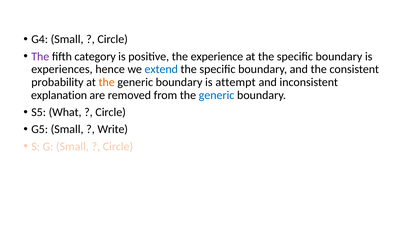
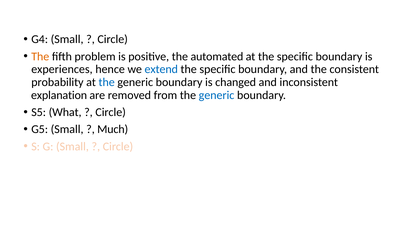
The colour: purple -> orange (40, 57)
category: category -> problem (95, 57)
experience: experience -> automated (217, 57)
the colour: orange -> blue (107, 82)
attempt: attempt -> changed (236, 82)
Write: Write -> Much (113, 130)
